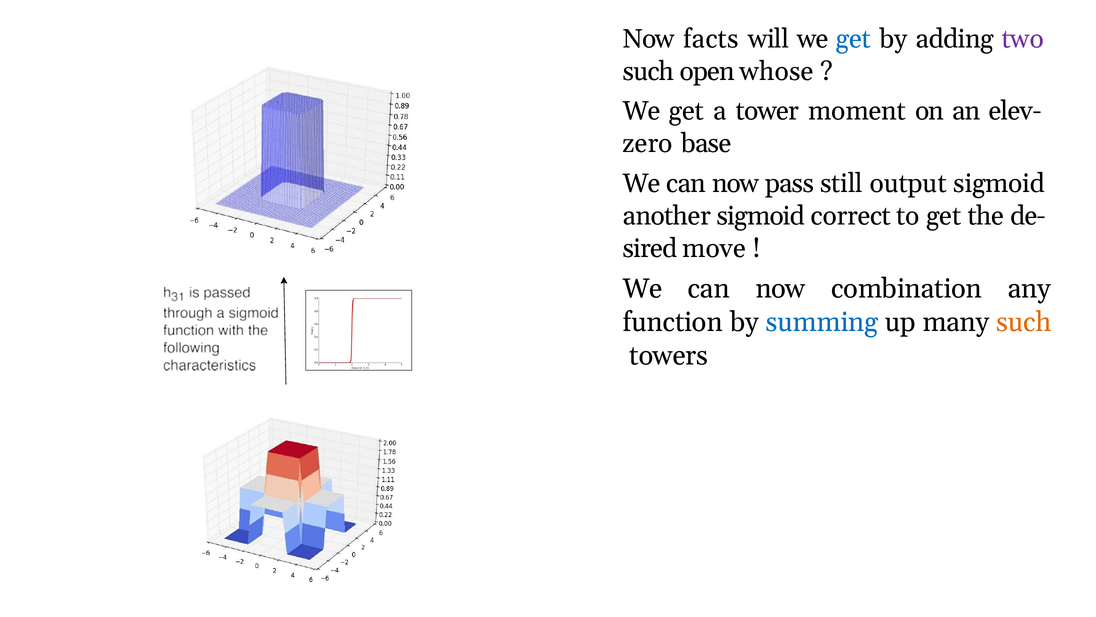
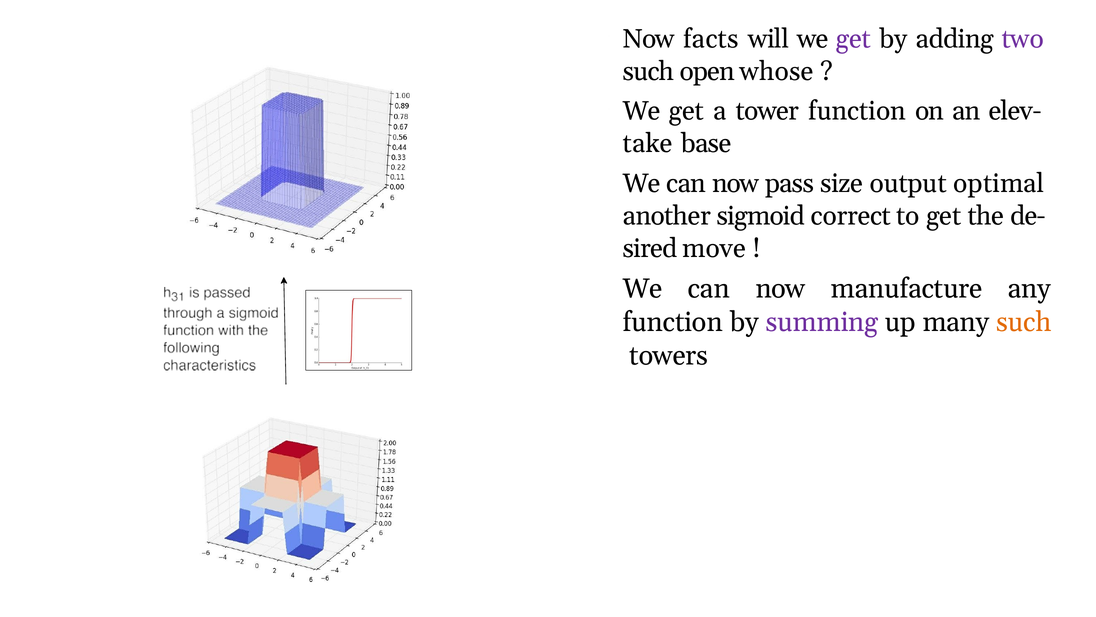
get colour: blue -> purple (854, 39)
tower moment: moment -> function (857, 111)
zero: zero -> take (648, 144)
still: still -> size (842, 183)
output sigmoid: sigmoid -> optimal (999, 183)
combination: combination -> manufacture (907, 288)
summing colour: blue -> purple (822, 322)
